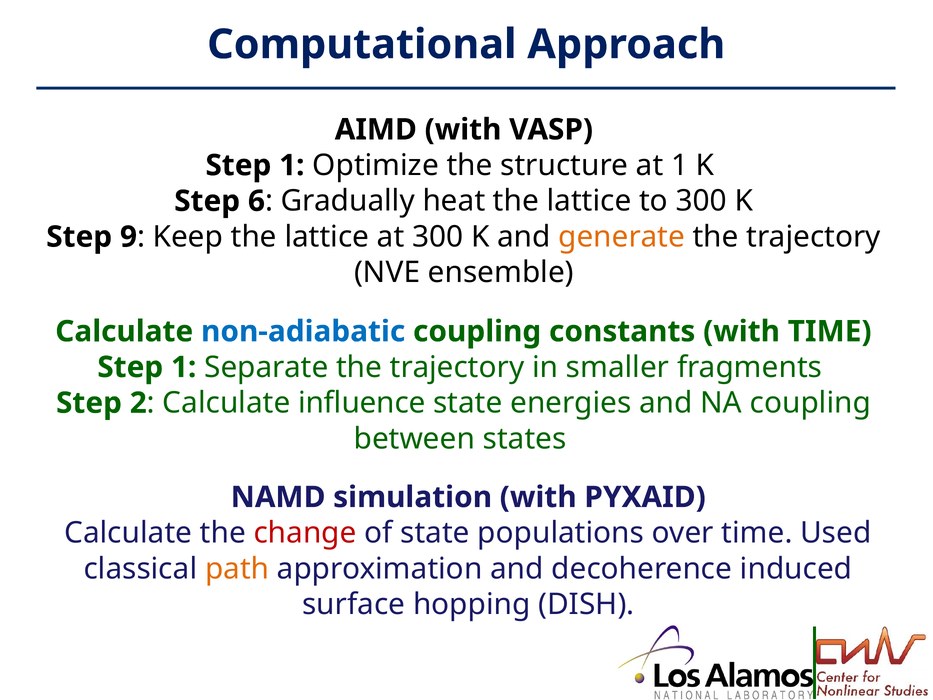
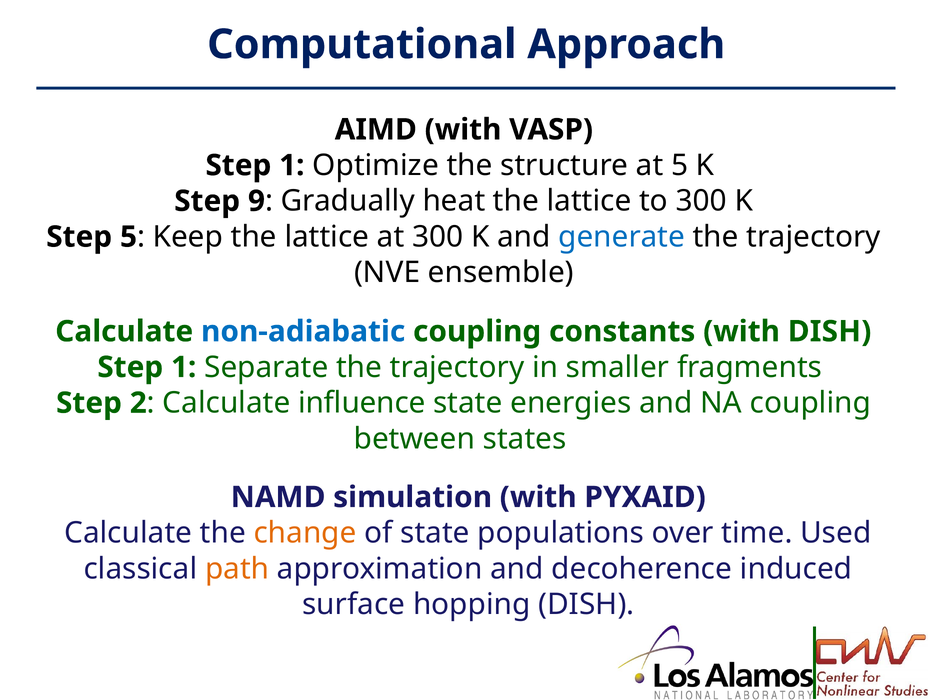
at 1: 1 -> 5 (680, 165)
6: 6 -> 9 (256, 201)
Step 9: 9 -> 5 (128, 237)
generate colour: orange -> blue (622, 237)
with TIME: TIME -> DISH (830, 331)
change colour: red -> orange (305, 533)
